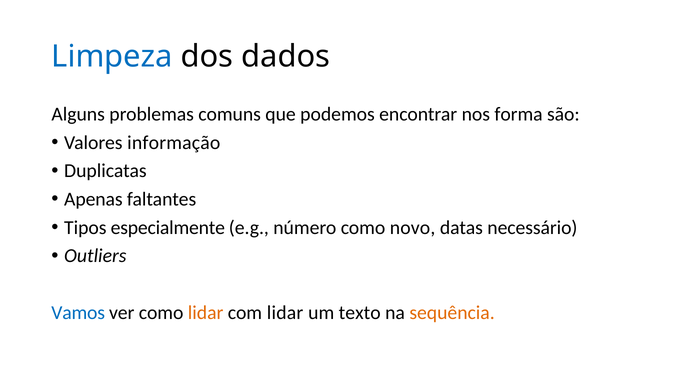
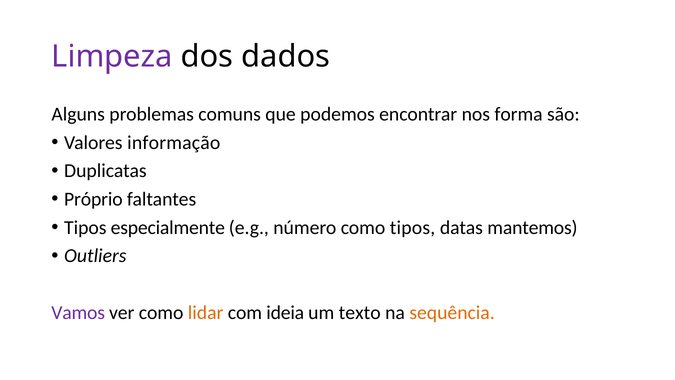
Limpeza colour: blue -> purple (112, 57)
Apenas: Apenas -> Próprio (93, 199)
como novo: novo -> tipos (413, 227)
necessário: necessário -> mantemos (532, 227)
Vamos colour: blue -> purple (78, 312)
com lidar: lidar -> ideia (285, 312)
